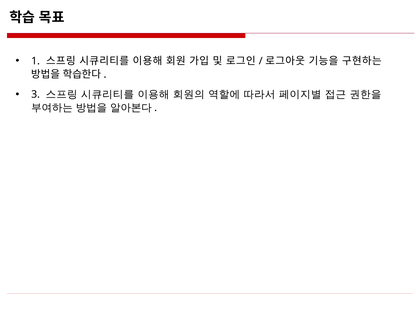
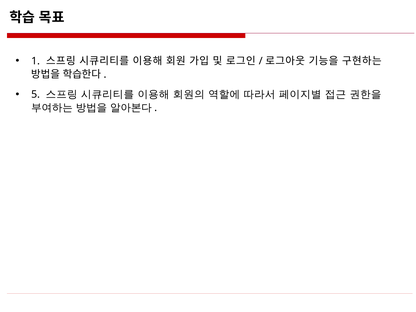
3: 3 -> 5 (36, 94)
